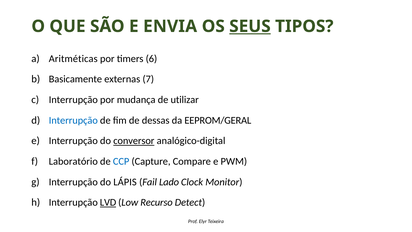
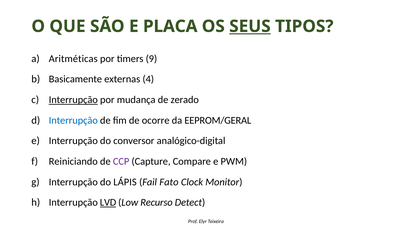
ENVIA: ENVIA -> PLACA (170, 26)
6: 6 -> 9 (151, 59)
7: 7 -> 4 (148, 79)
Interrupção underline: none -> present (73, 100)
utilizar: utilizar -> zerado (185, 100)
dessas: dessas -> ocorre (156, 120)
conversor underline: present -> none (134, 141)
Laboratório: Laboratório -> Reiniciando (73, 161)
CCP colour: blue -> purple (121, 161)
Lado: Lado -> Fato (169, 182)
